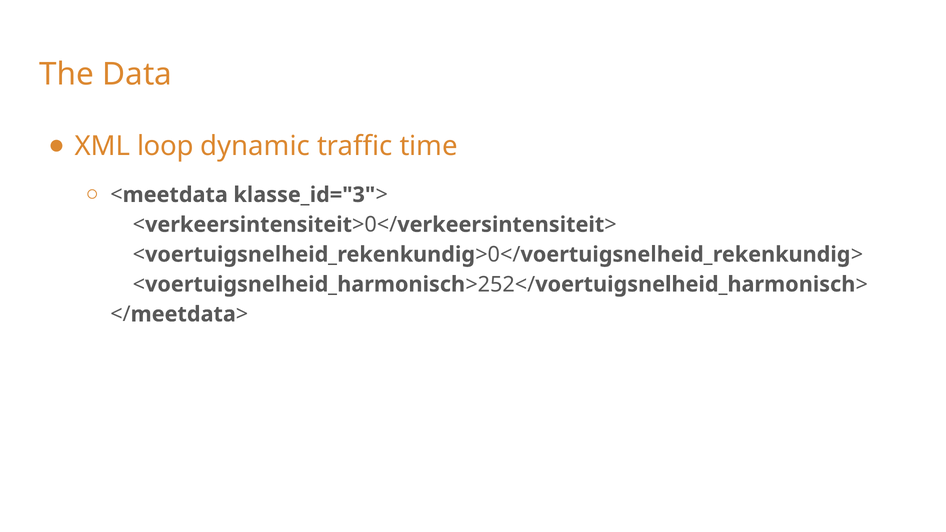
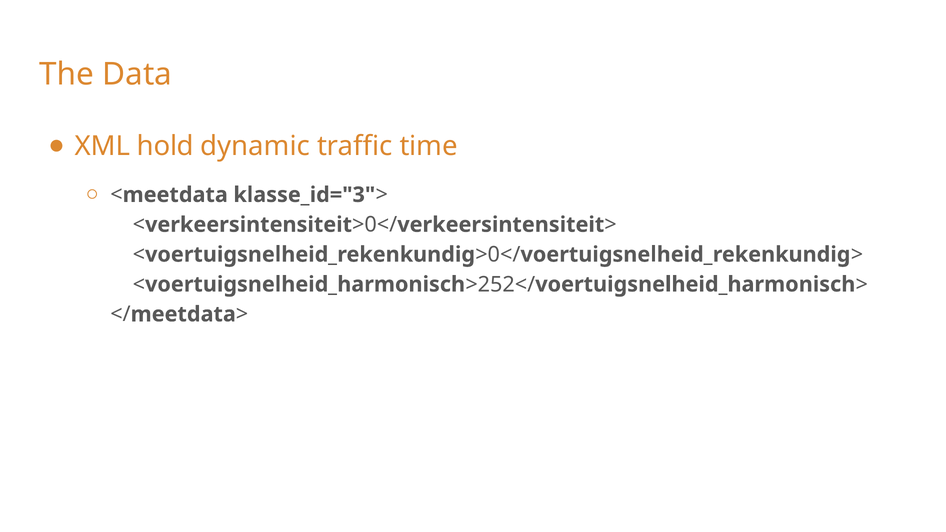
loop: loop -> hold (165, 146)
